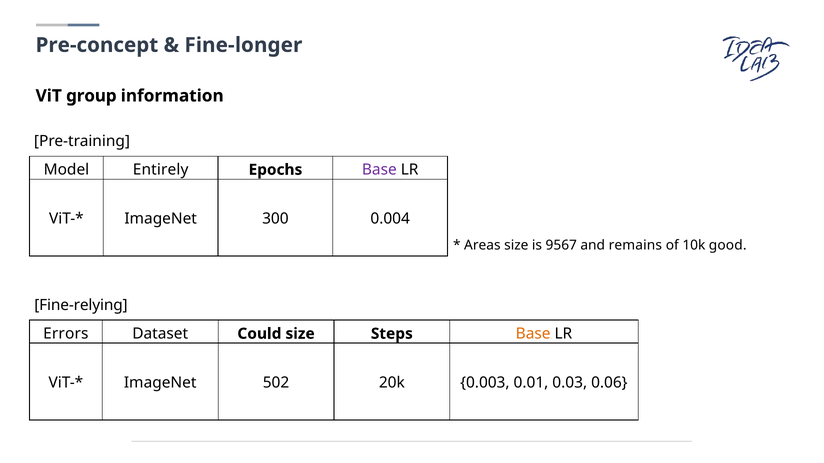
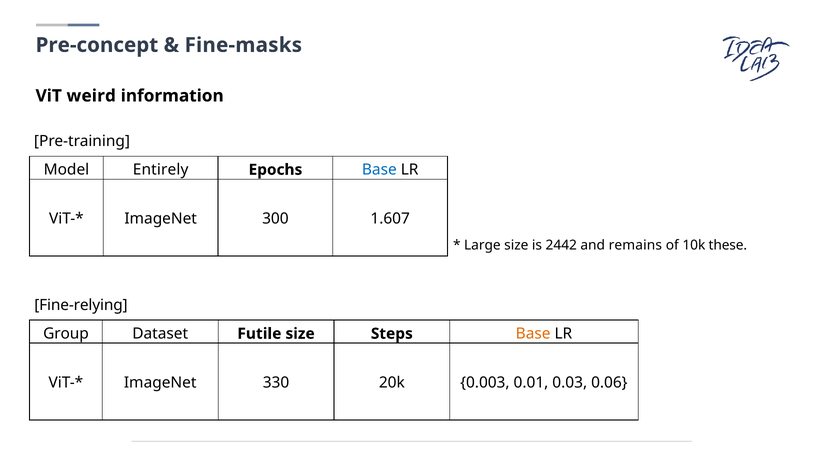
Fine-longer: Fine-longer -> Fine-masks (243, 45)
group: group -> weird (91, 96)
Base colour: purple -> blue (379, 170)
0.004: 0.004 -> 1.607 (390, 219)
Areas: Areas -> Large (482, 246)
9567: 9567 -> 2442 (561, 246)
good: good -> these (728, 246)
Errors: Errors -> Group (66, 334)
Could: Could -> Futile (259, 334)
502: 502 -> 330 (276, 383)
